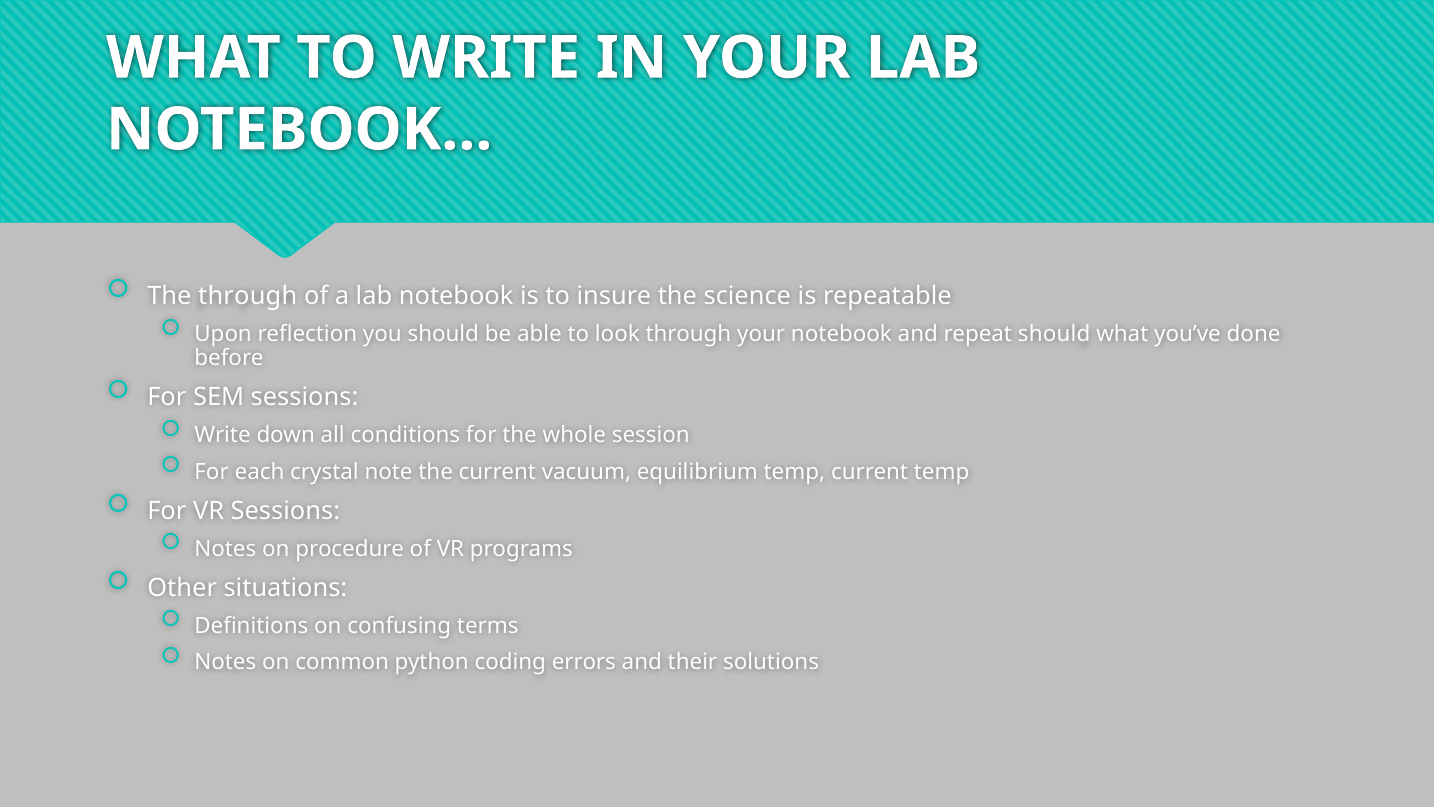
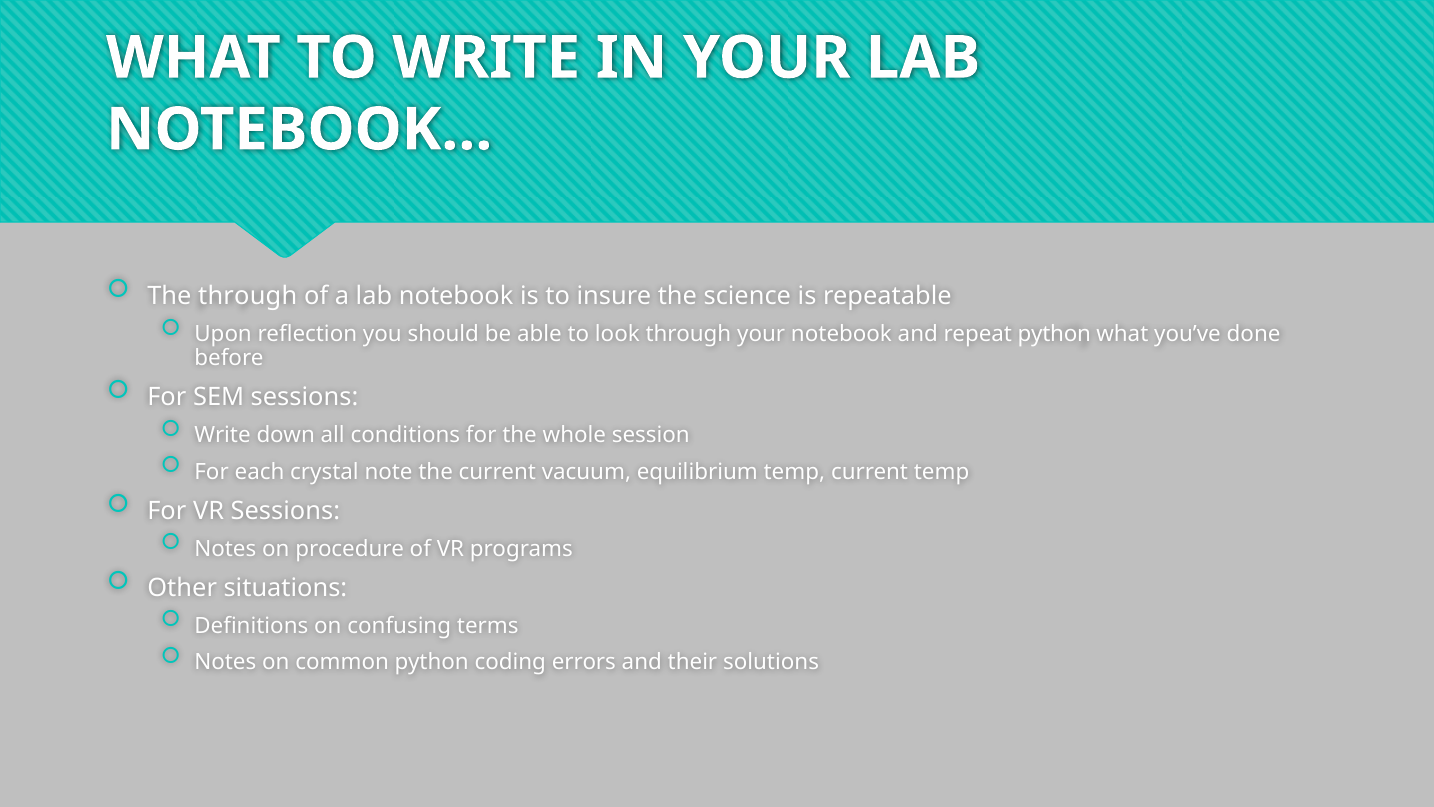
repeat should: should -> python (1054, 334)
